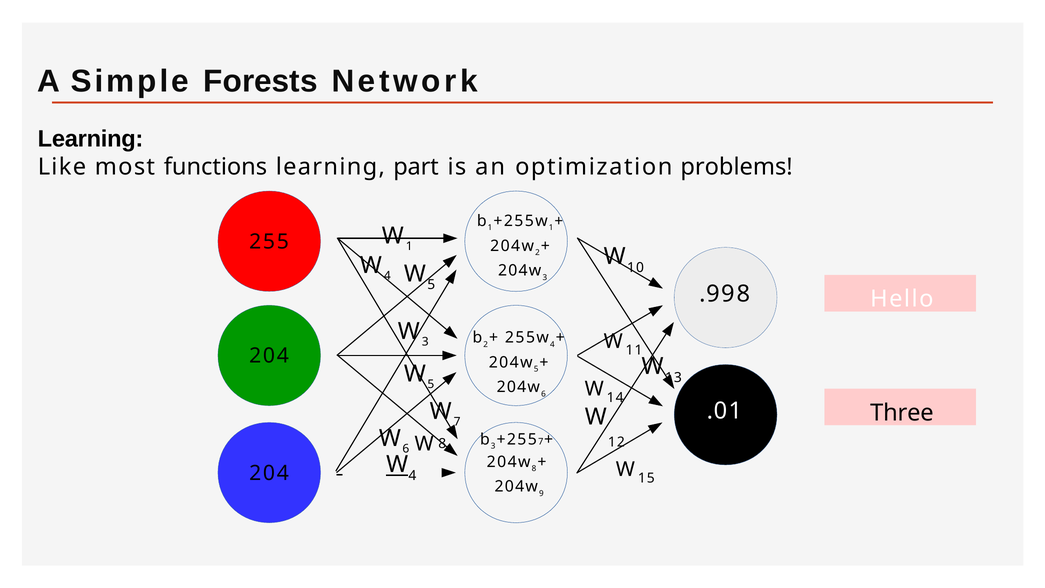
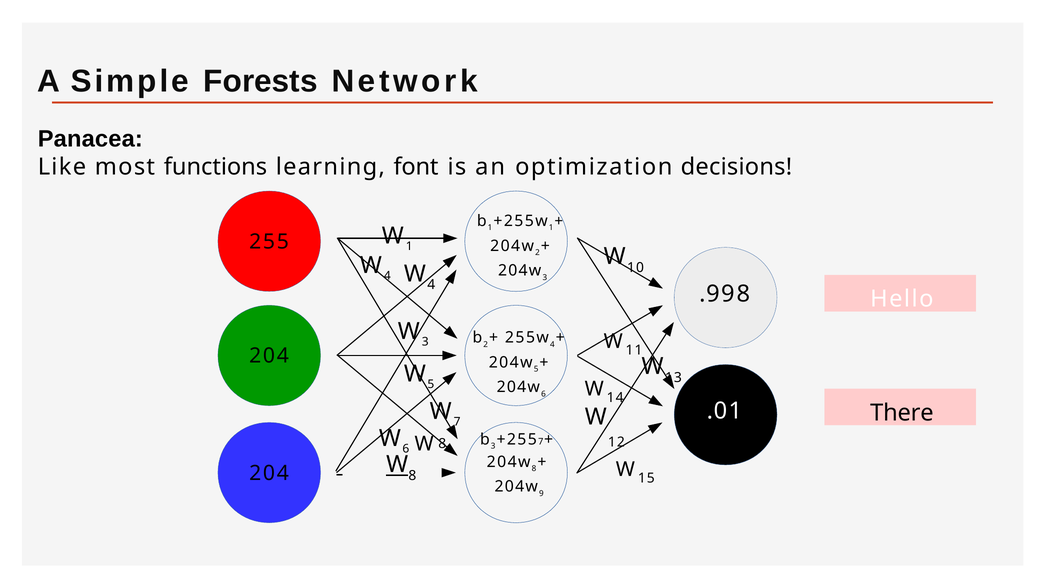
Learning: Learning -> Panacea (90, 139)
part: part -> font (416, 167)
problems: problems -> decisions (736, 167)
5: 5 -> 4 (431, 285)
Three: Three -> There (902, 413)
4: 4 -> 8 (412, 475)
